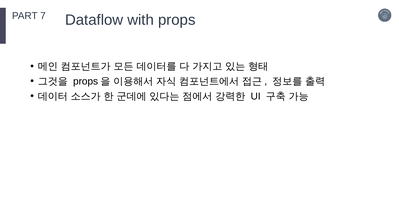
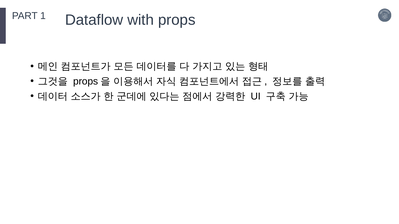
7: 7 -> 1 (43, 16)
